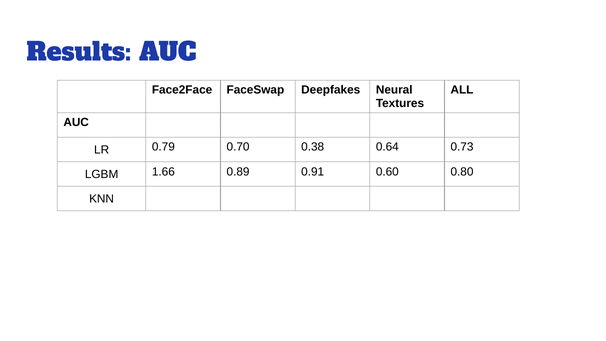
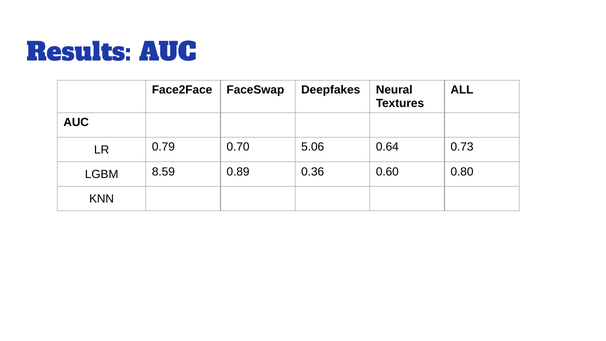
0.38: 0.38 -> 5.06 (313, 147)
1.66: 1.66 -> 8.59 (163, 172)
0.91: 0.91 -> 0.36 (313, 172)
